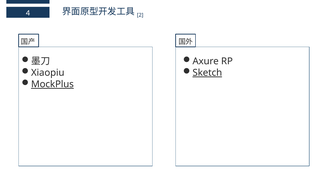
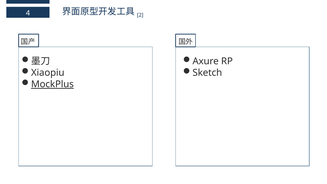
Sketch underline: present -> none (207, 73)
